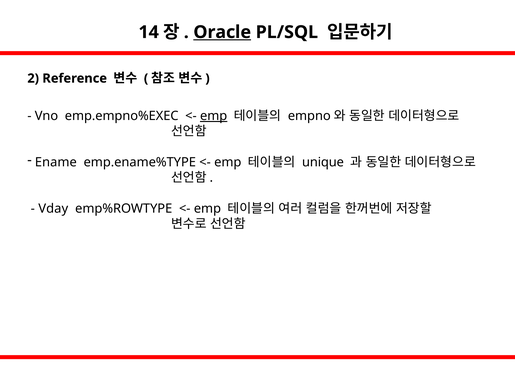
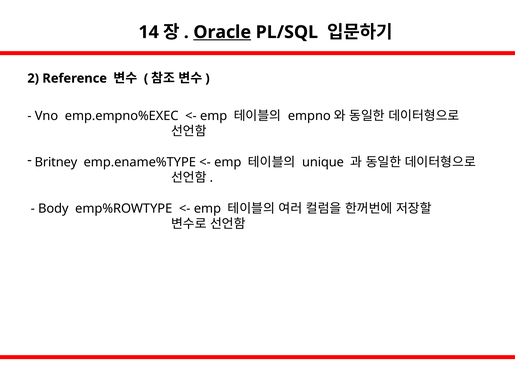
emp underline: present -> none (214, 116)
Ename: Ename -> Britney (56, 162)
Vday: Vday -> Body (53, 209)
